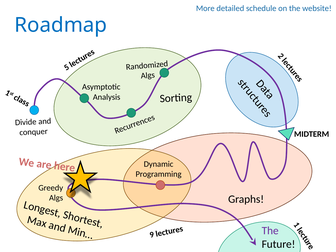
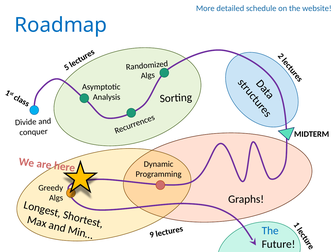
The colour: purple -> blue (270, 231)
